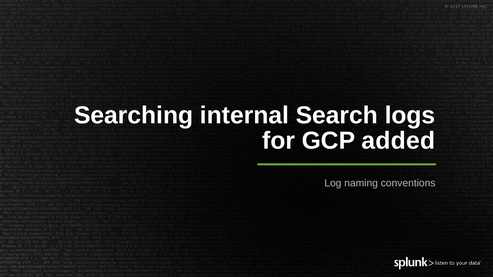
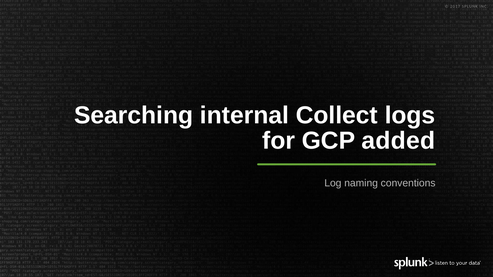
Search: Search -> Collect (337, 115)
